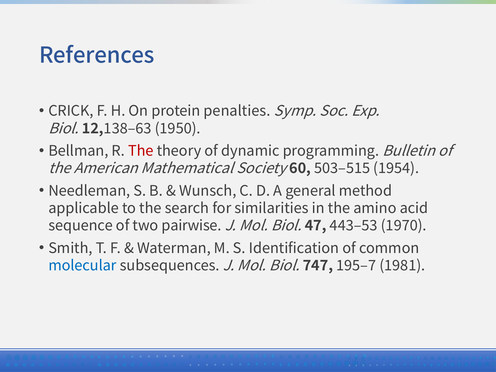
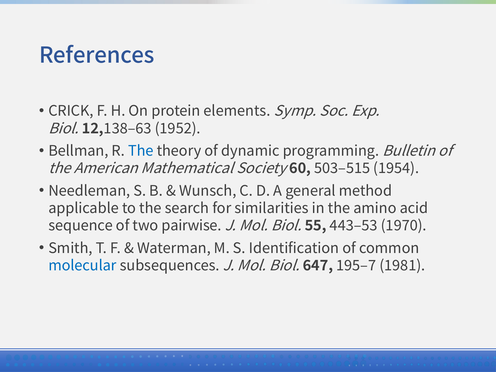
penalties: penalties -> elements (237, 111)
1950: 1950 -> 1952 (178, 129)
The colour: red -> blue (141, 151)
47: 47 -> 55 (316, 226)
747: 747 -> 647 (318, 266)
